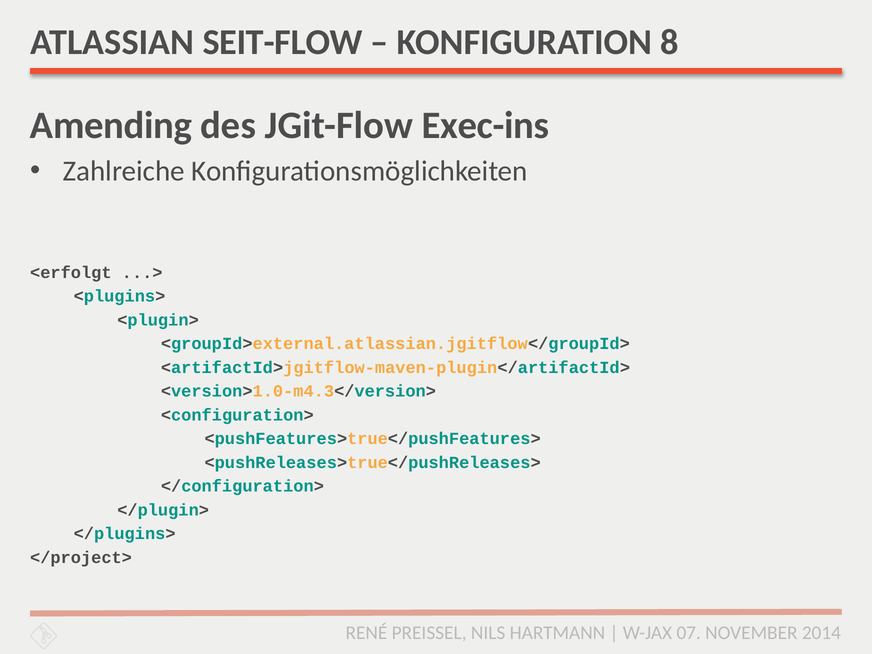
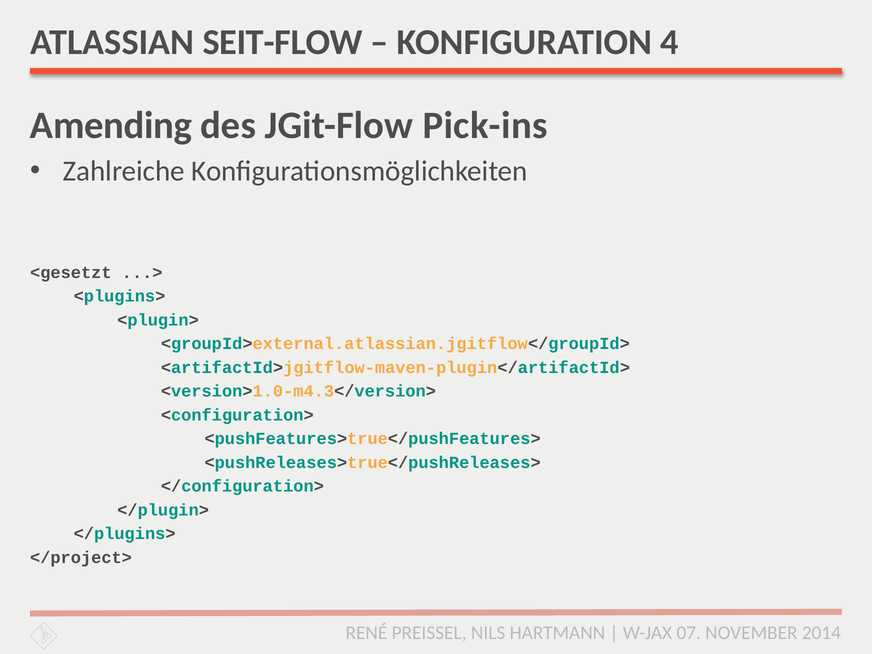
8: 8 -> 4 (670, 42)
Exec-ins: Exec-ins -> Pick-ins (485, 125)
<erfolgt: <erfolgt -> <gesetzt (71, 273)
